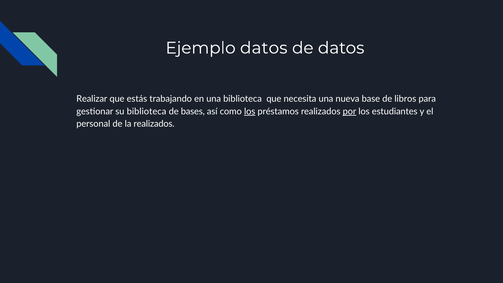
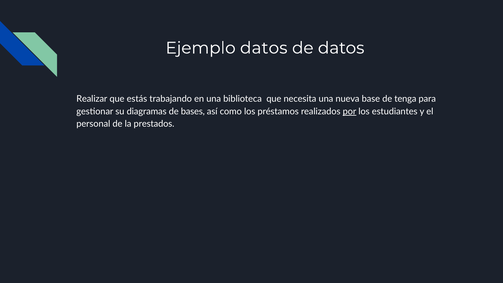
libros: libros -> tenga (405, 99)
su biblioteca: biblioteca -> diagramas (147, 111)
los underline: present -> none (250, 111)
la realizados: realizados -> prestados (154, 124)
